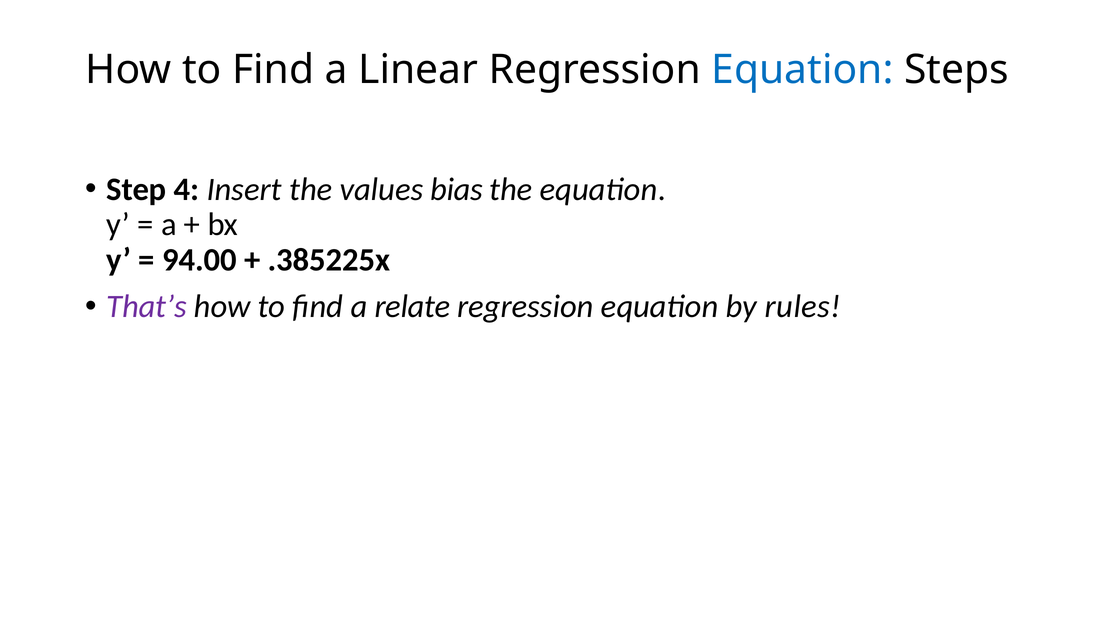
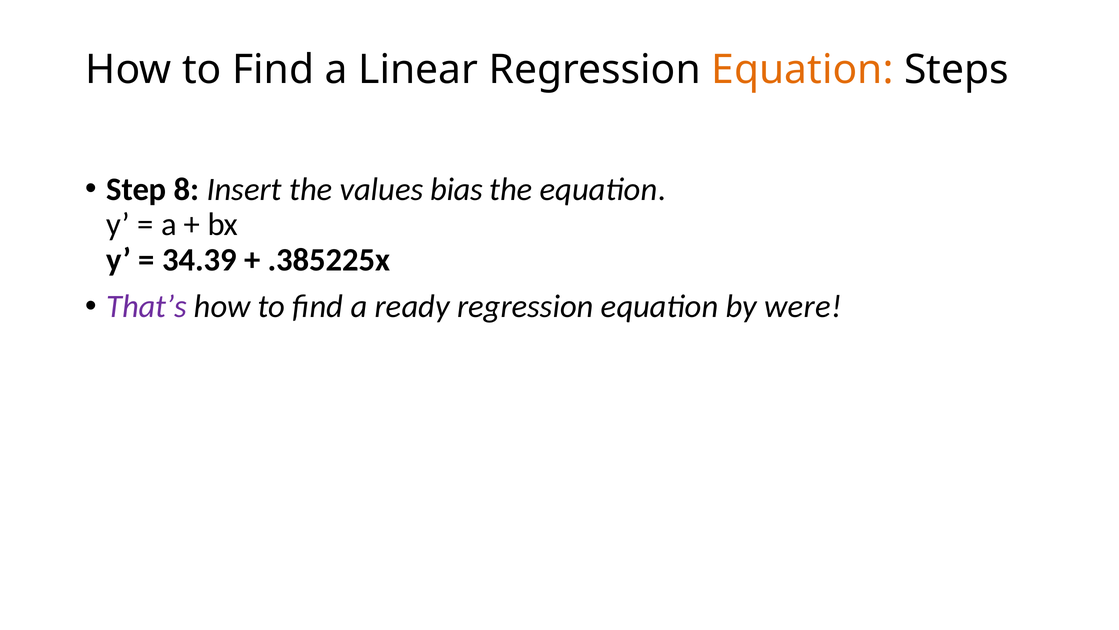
Equation colour: blue -> orange (802, 70)
4: 4 -> 8 (187, 189)
94.00: 94.00 -> 34.39 (199, 260)
relate: relate -> ready (412, 306)
rules: rules -> were (803, 306)
